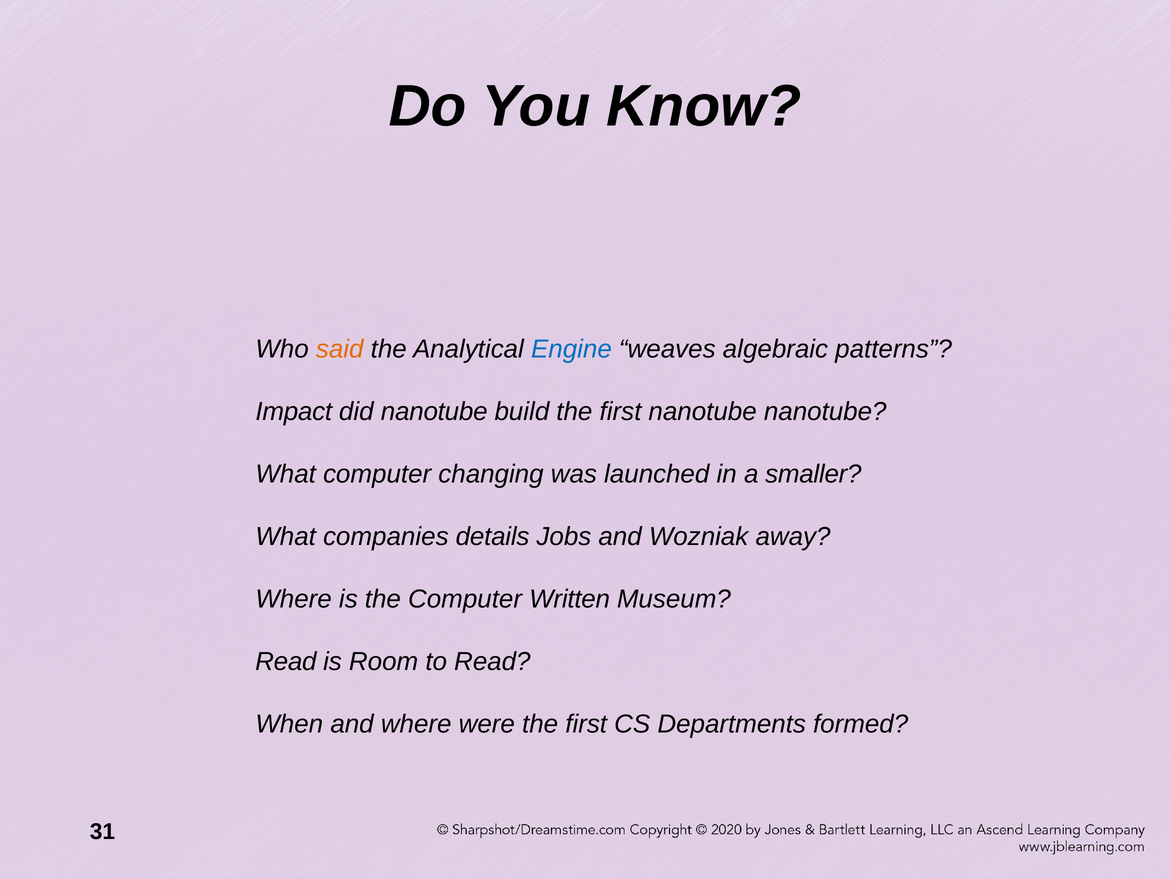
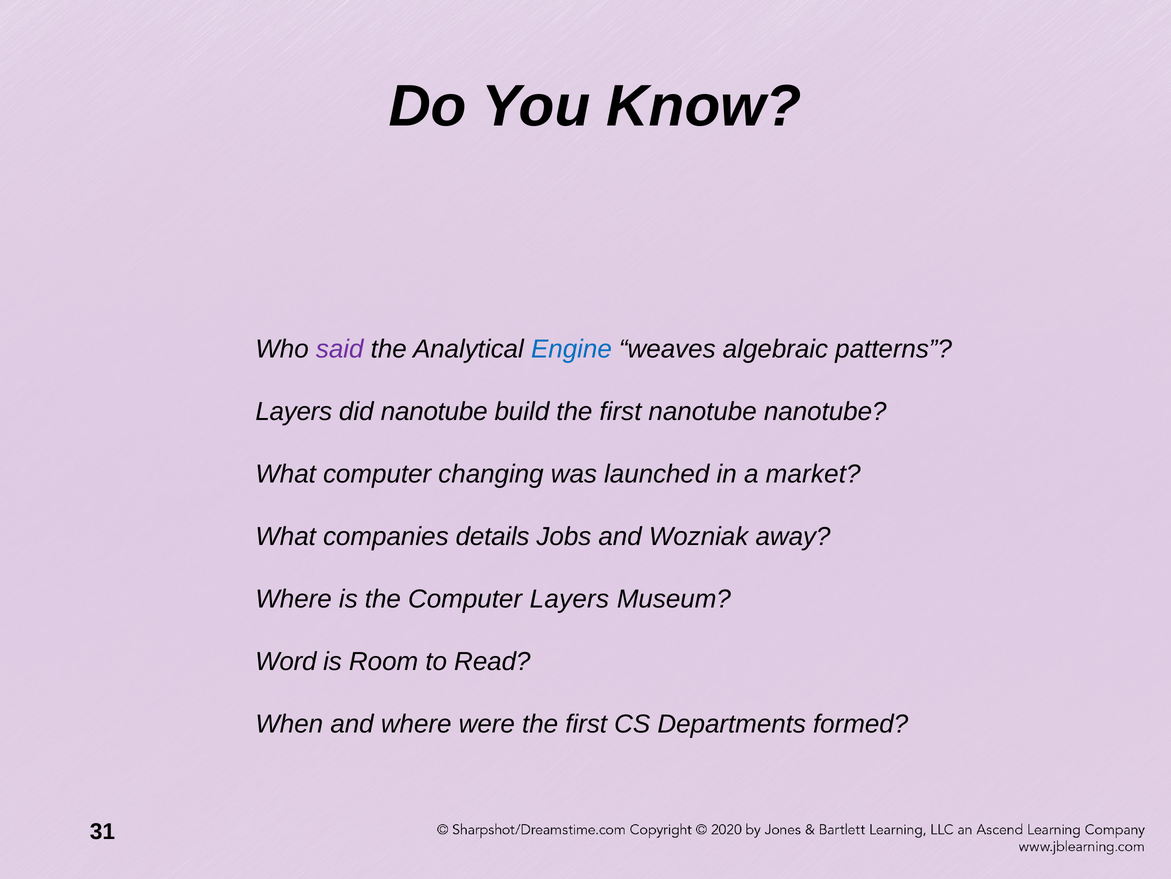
said colour: orange -> purple (340, 349)
Impact: Impact -> Layers (294, 411)
smaller: smaller -> market (813, 474)
Computer Written: Written -> Layers (569, 599)
Read: Read -> Word (286, 661)
